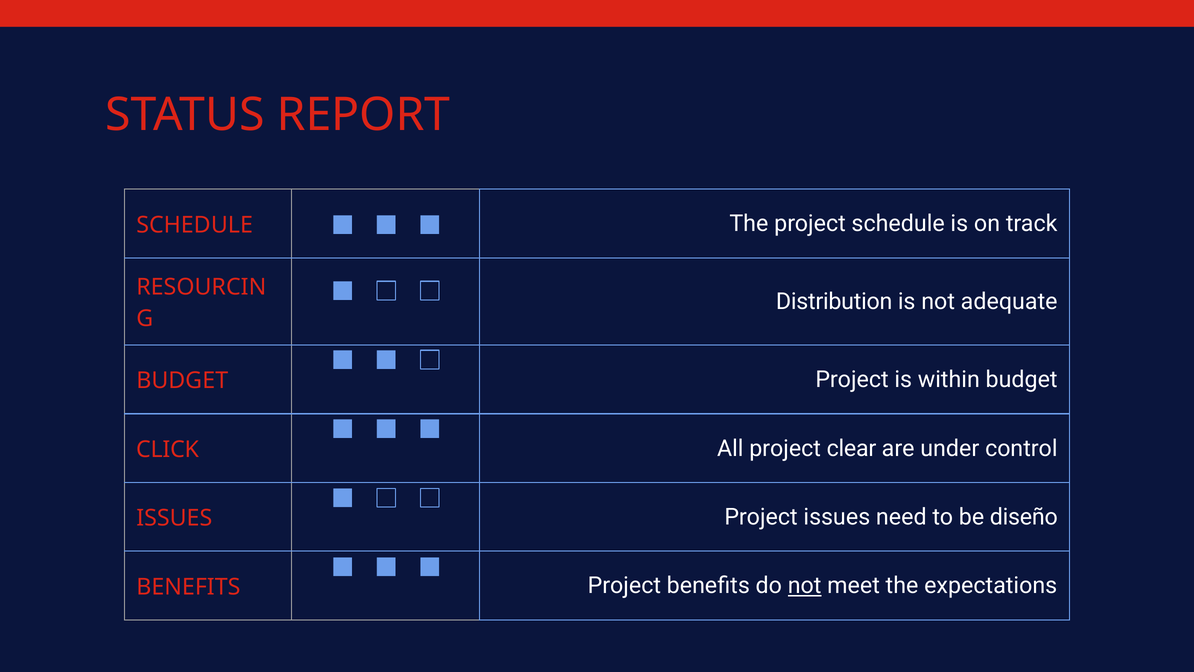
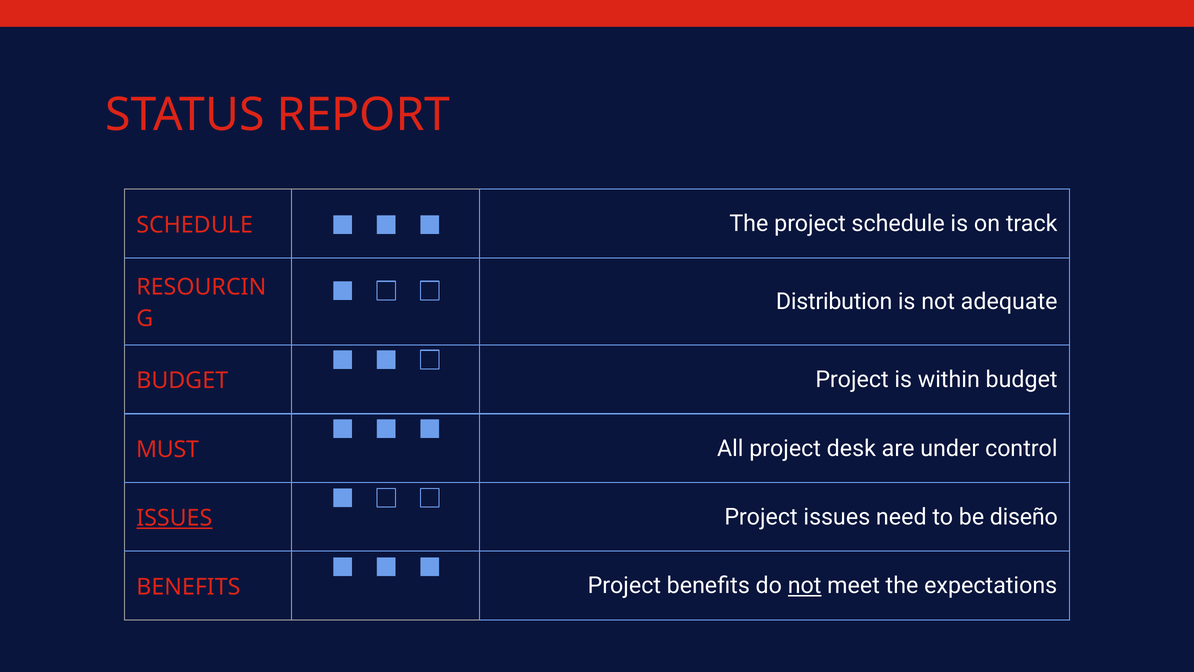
CLICK: CLICK -> MUST (168, 449)
clear: clear -> desk (851, 448)
ISSUES underline: none -> present (174, 518)
